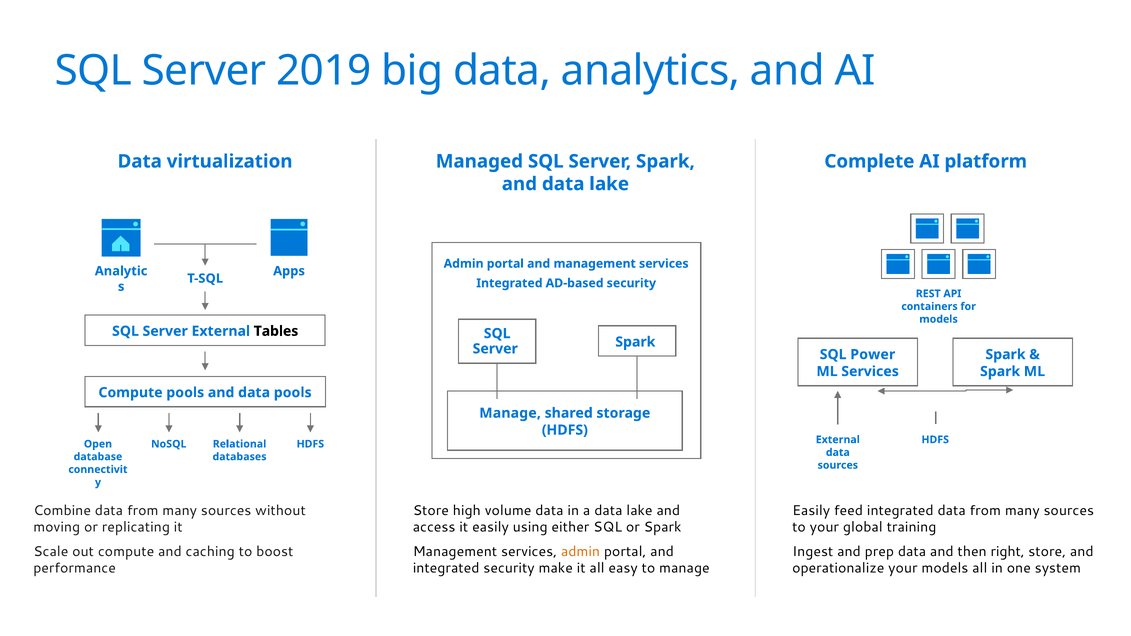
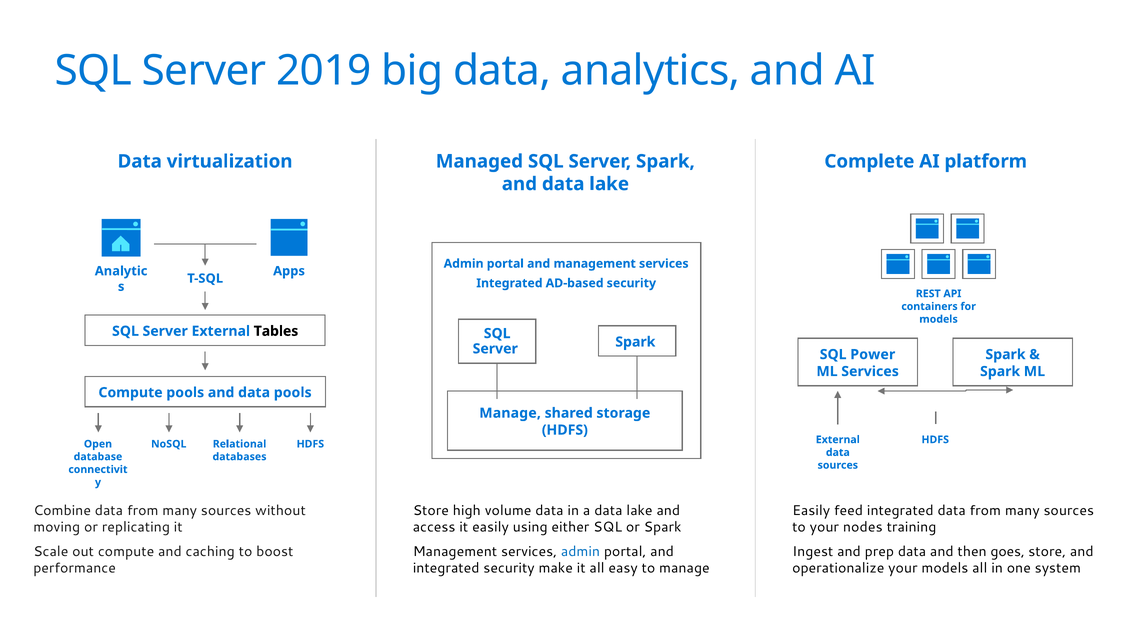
global: global -> nodes (863, 527)
admin colour: orange -> blue (580, 552)
right: right -> goes (1008, 552)
